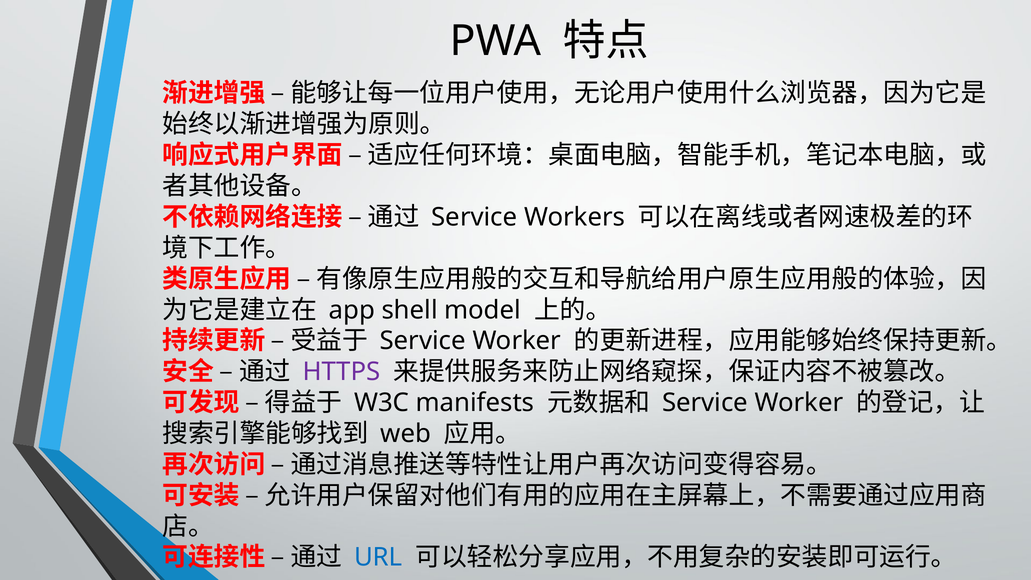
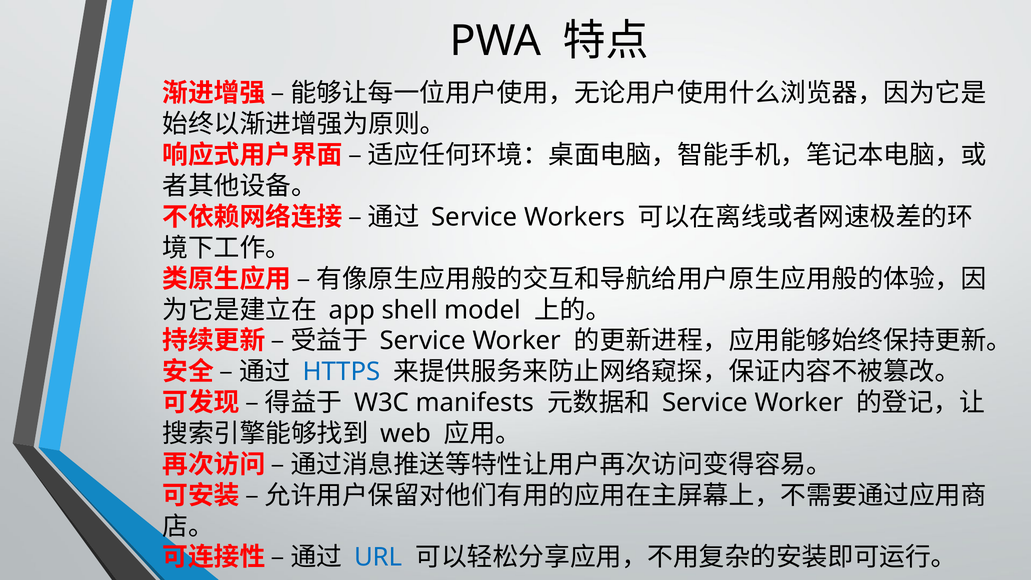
HTTPS colour: purple -> blue (342, 372)
